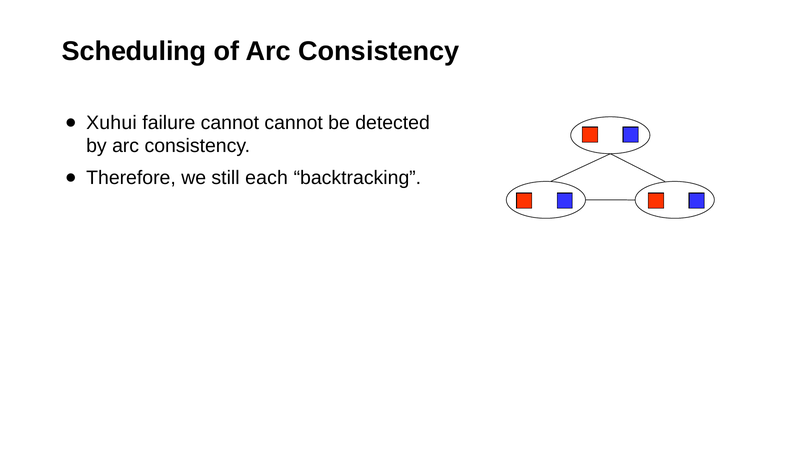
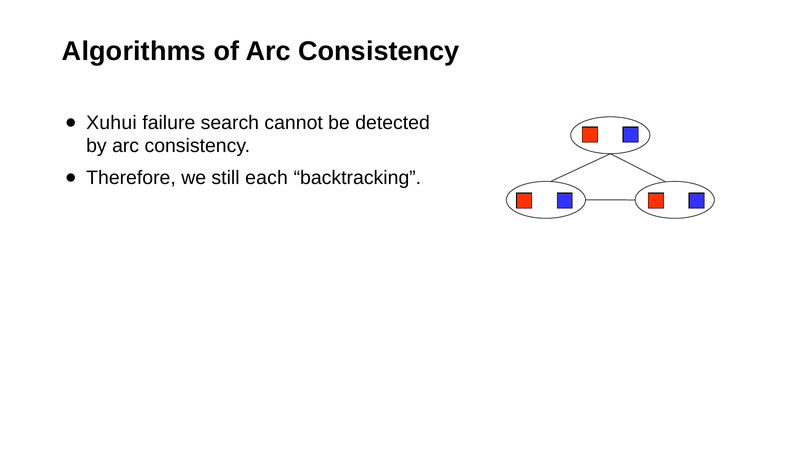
Scheduling: Scheduling -> Algorithms (134, 51)
failure cannot: cannot -> search (230, 123)
